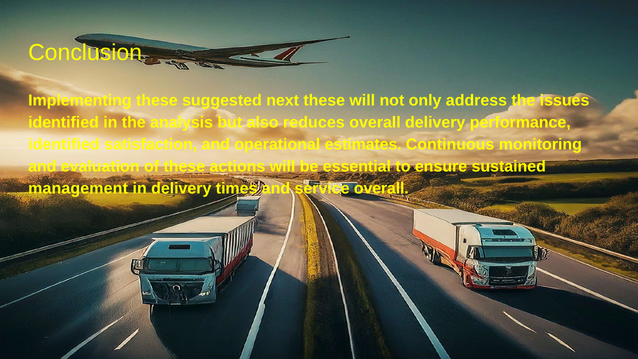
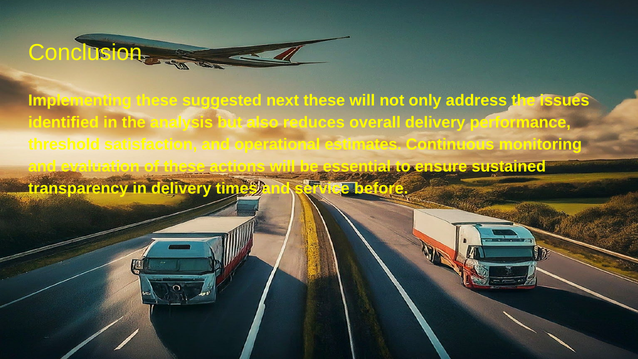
identified: identified -> threshold (64, 144)
management: management -> transparency (78, 188)
service overall: overall -> before (381, 188)
